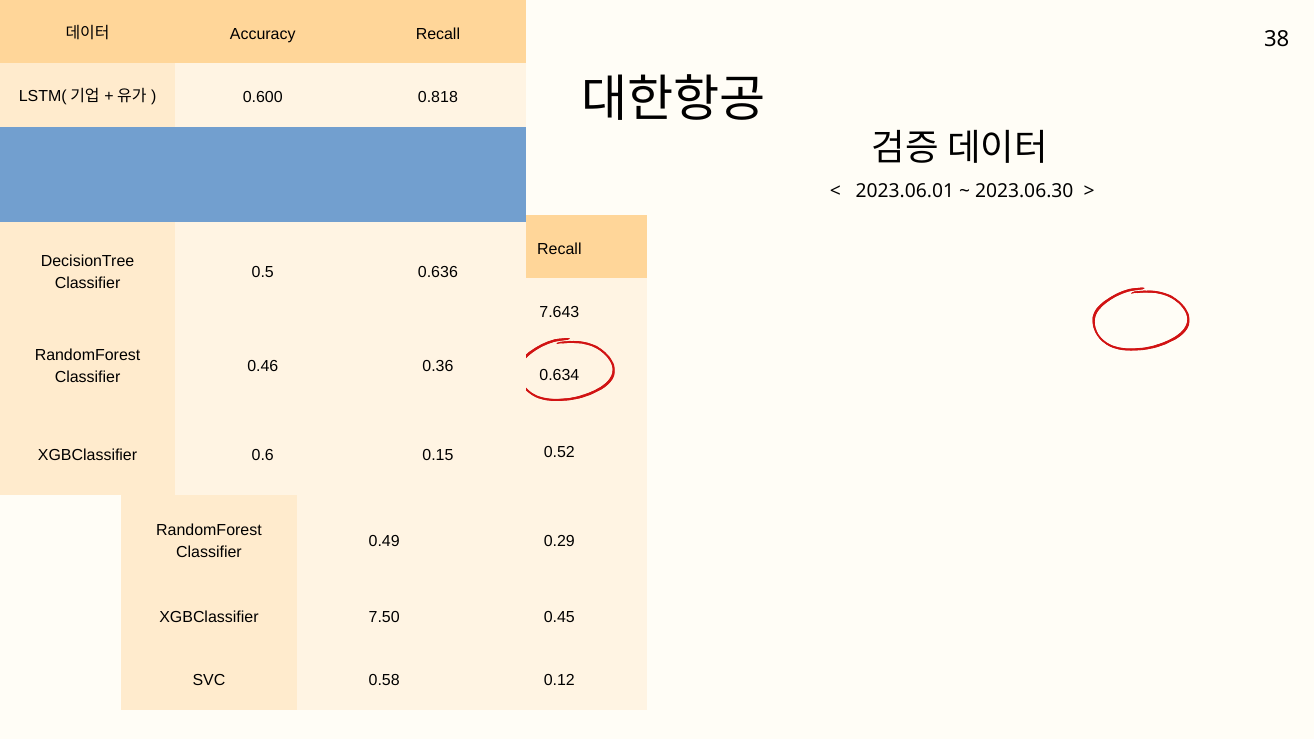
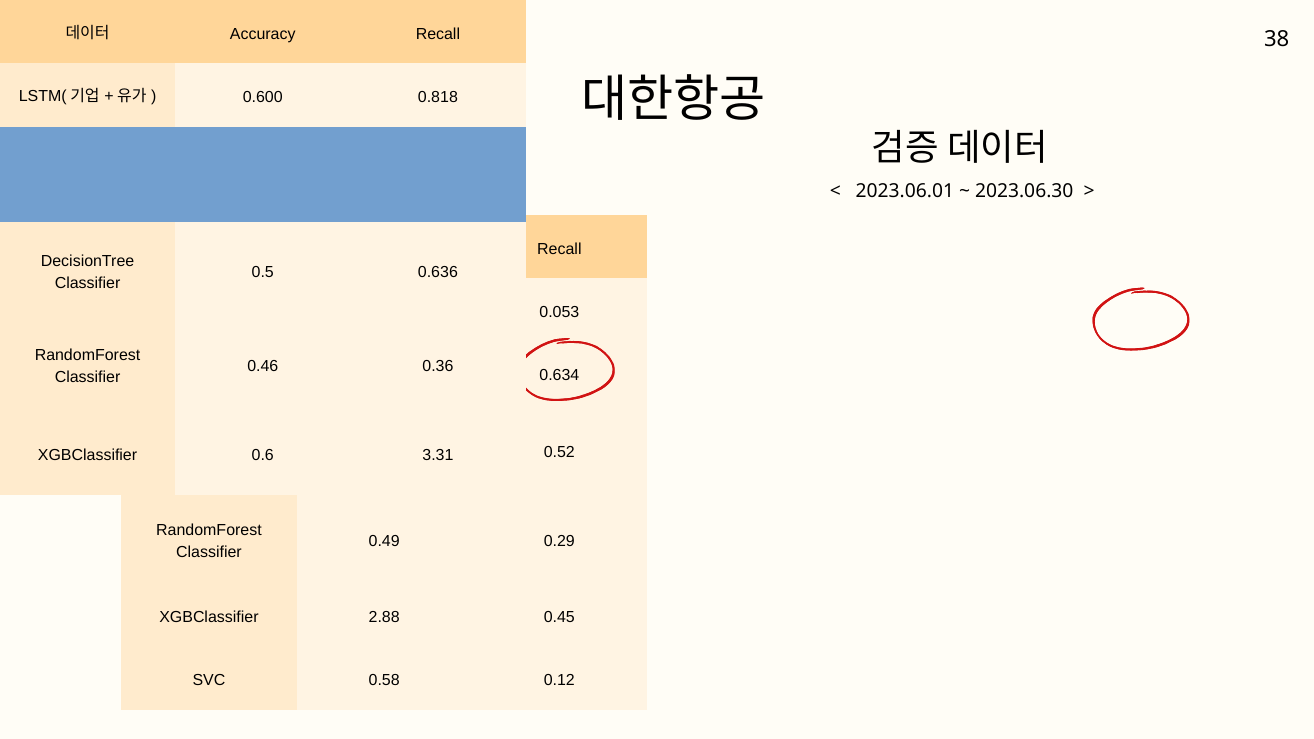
7.643: 7.643 -> 0.053 (559, 312)
0.15: 0.15 -> 3.31 (438, 455)
7.50: 7.50 -> 2.88 (384, 618)
